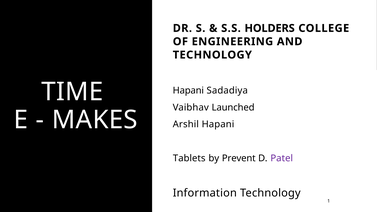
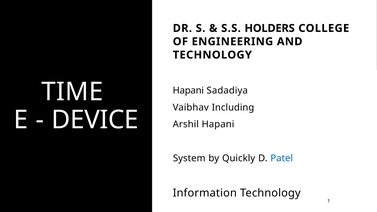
Launched: Launched -> Including (233, 107)
MAKES: MAKES -> DEVICE (95, 120)
Tablets: Tablets -> System (189, 158)
Prevent: Prevent -> Quickly (239, 158)
Patel colour: purple -> blue (282, 158)
